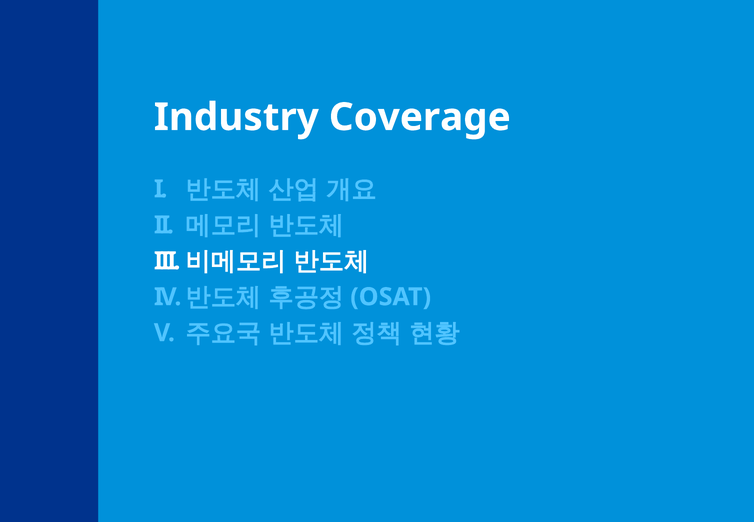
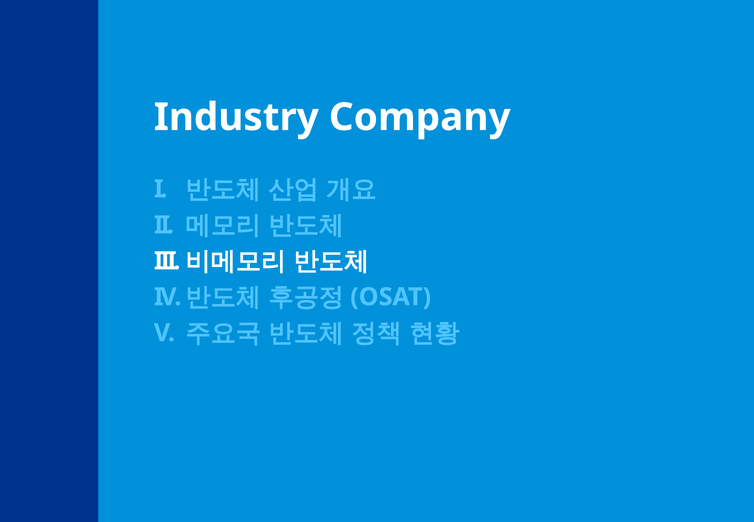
Coverage: Coverage -> Company (420, 117)
